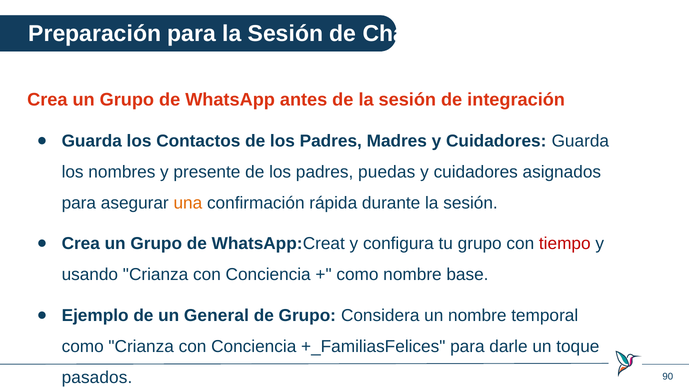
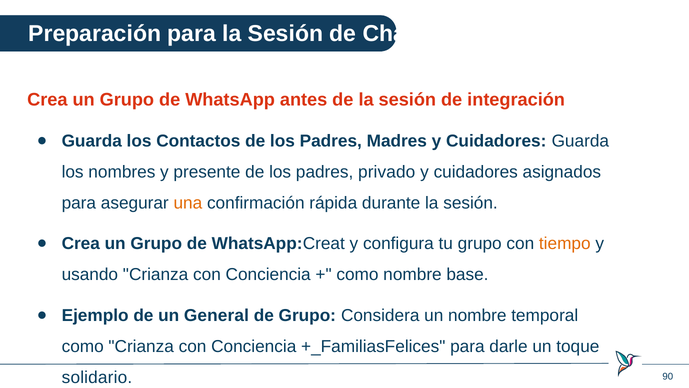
puedas: puedas -> privado (387, 172)
tiempo colour: red -> orange (565, 243)
pasados: pasados -> solidario (97, 377)
